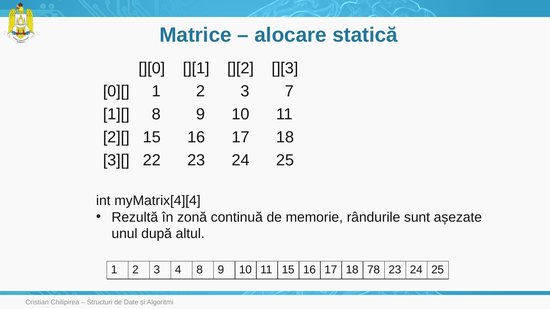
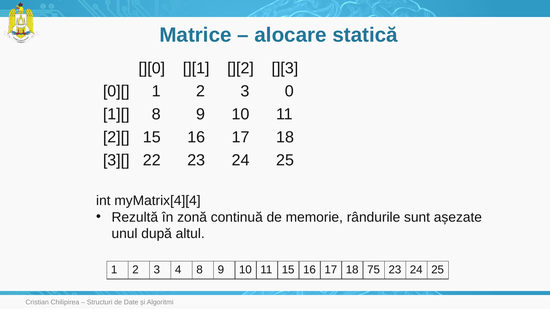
7: 7 -> 0 (289, 91)
78: 78 -> 75 (374, 270)
